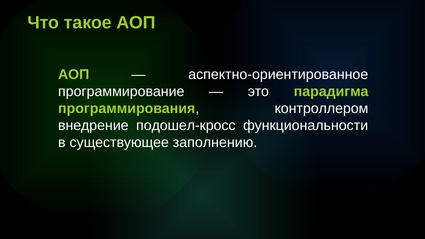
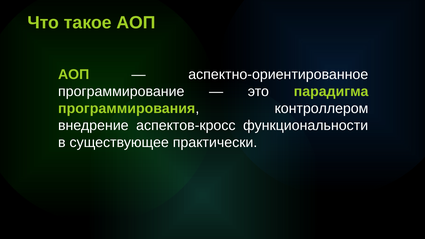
подошел-кросс: подошел-кросс -> аспектов-кросс (186, 126)
заполнению: заполнению -> практически (215, 143)
